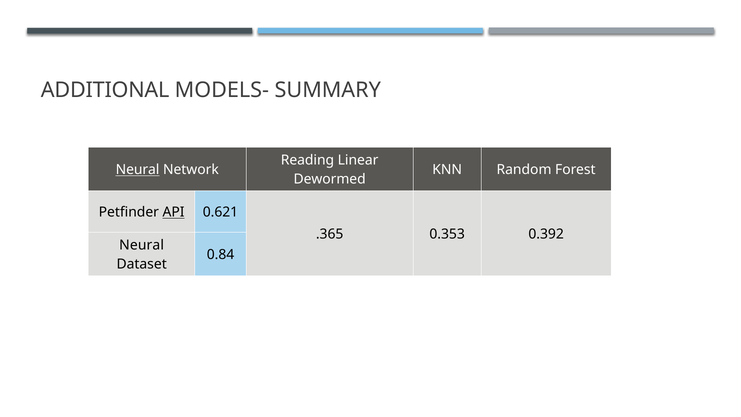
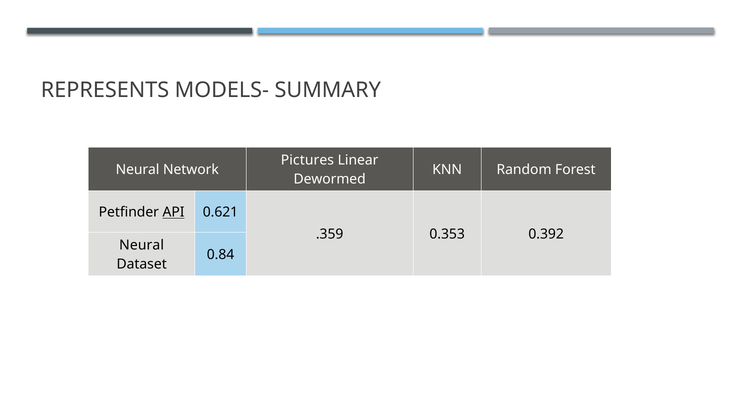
ADDITIONAL: ADDITIONAL -> REPRESENTS (105, 90)
Reading: Reading -> Pictures (307, 160)
Neural underline: present -> none (138, 170)
.365: .365 -> .359 (330, 234)
